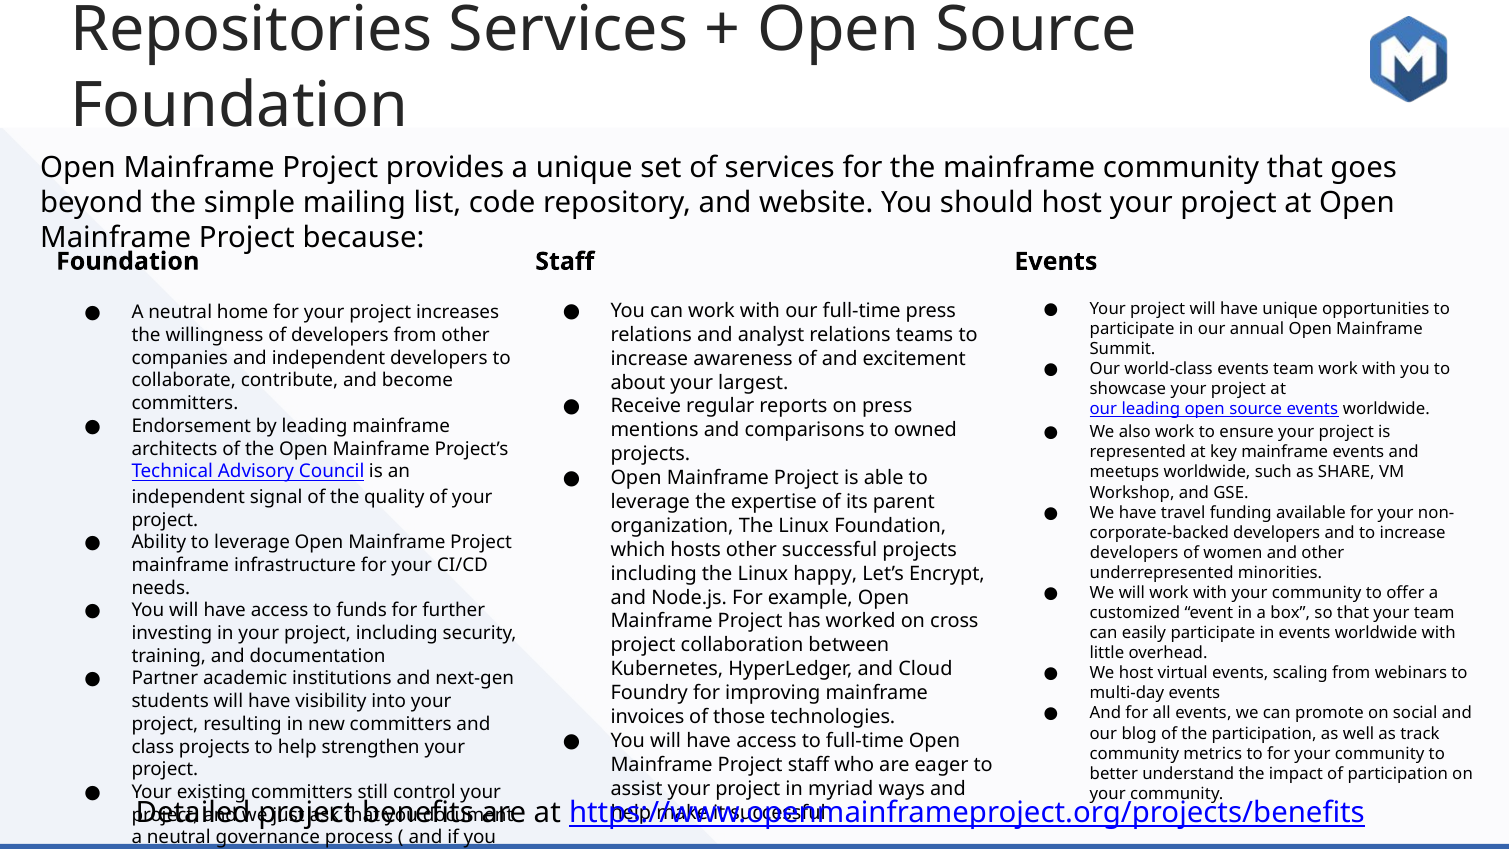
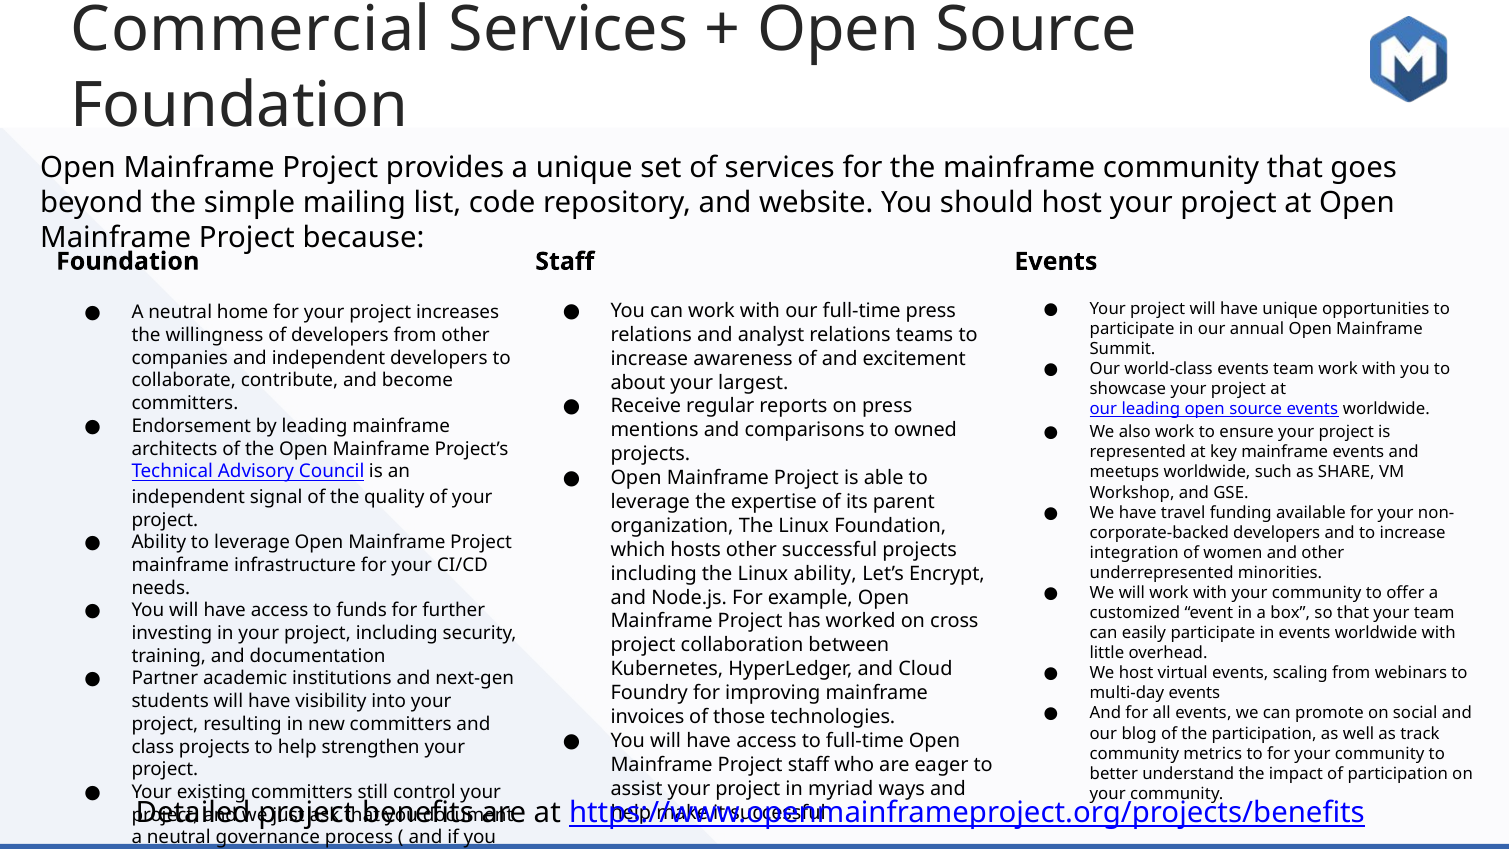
Repositories: Repositories -> Commercial (251, 30)
developers: developers -> integration (1134, 553)
Linux happy: happy -> ability (825, 574)
